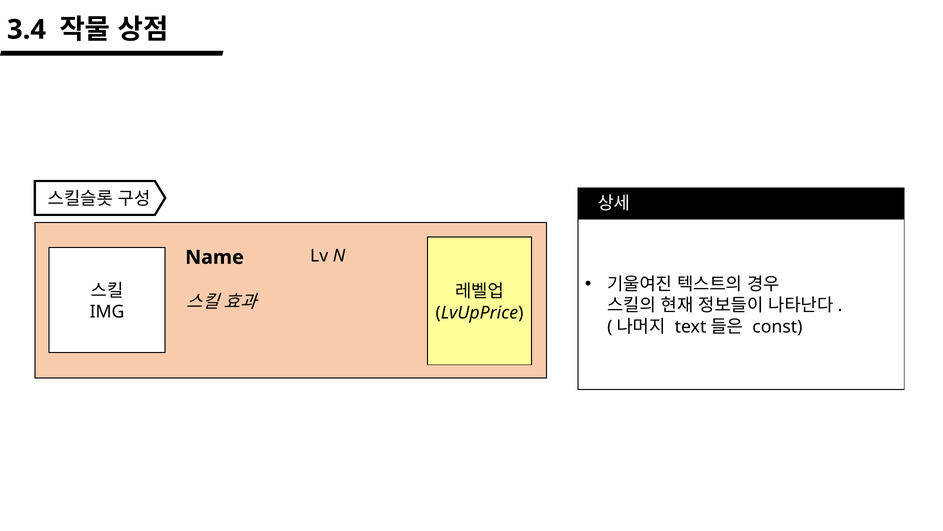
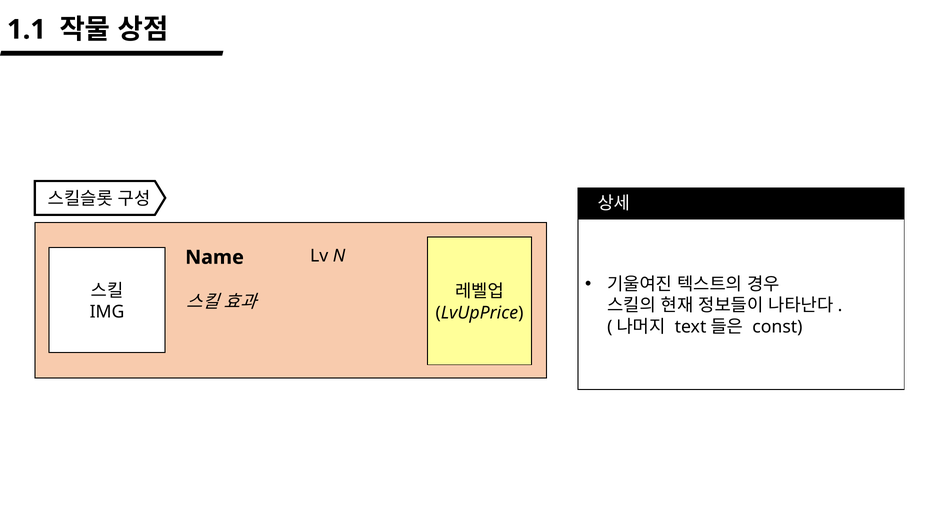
3.4: 3.4 -> 1.1 (27, 30)
